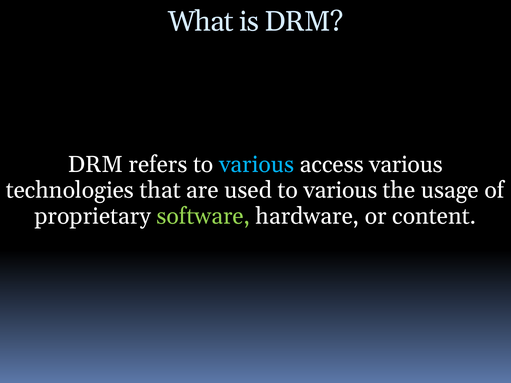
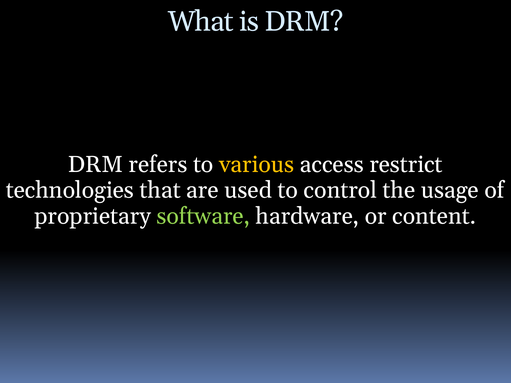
various colour: light blue -> yellow (257, 165)
access various: various -> restrict (406, 165)
used to various: various -> control (340, 190)
